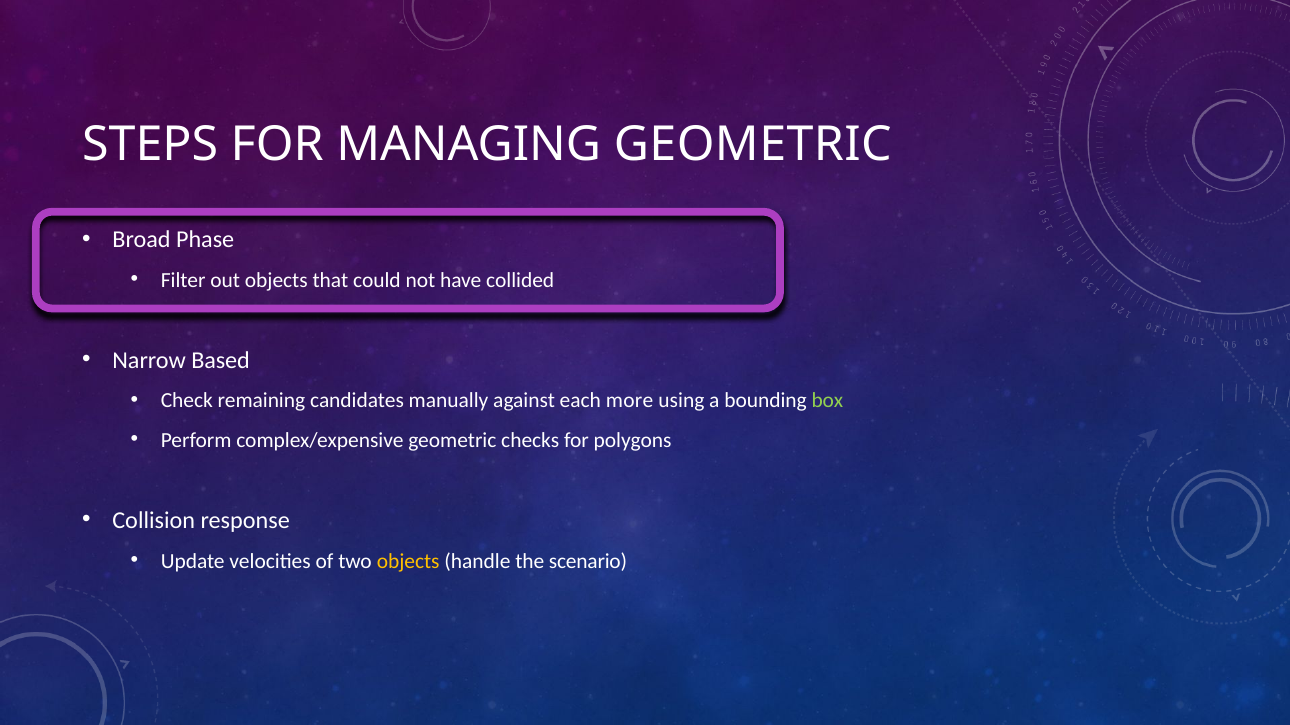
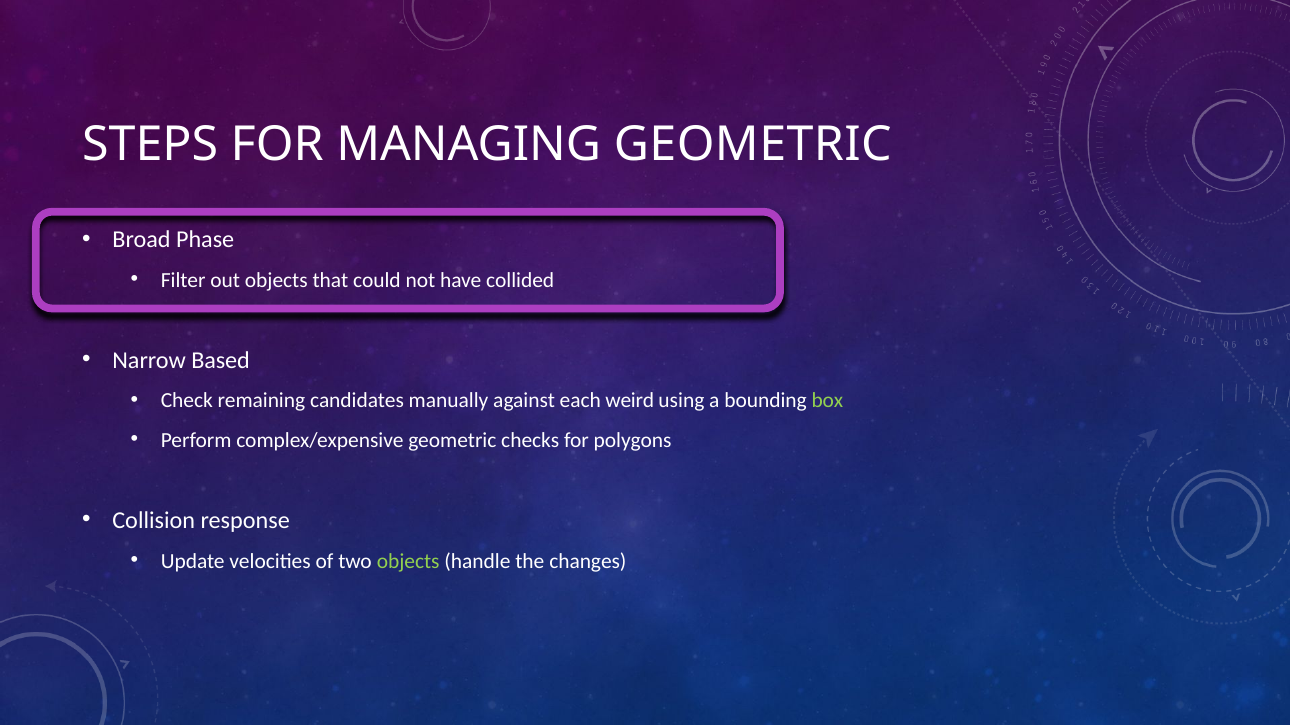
more: more -> weird (630, 401)
objects colour: yellow -> light green (408, 561)
scenario: scenario -> changes (588, 561)
